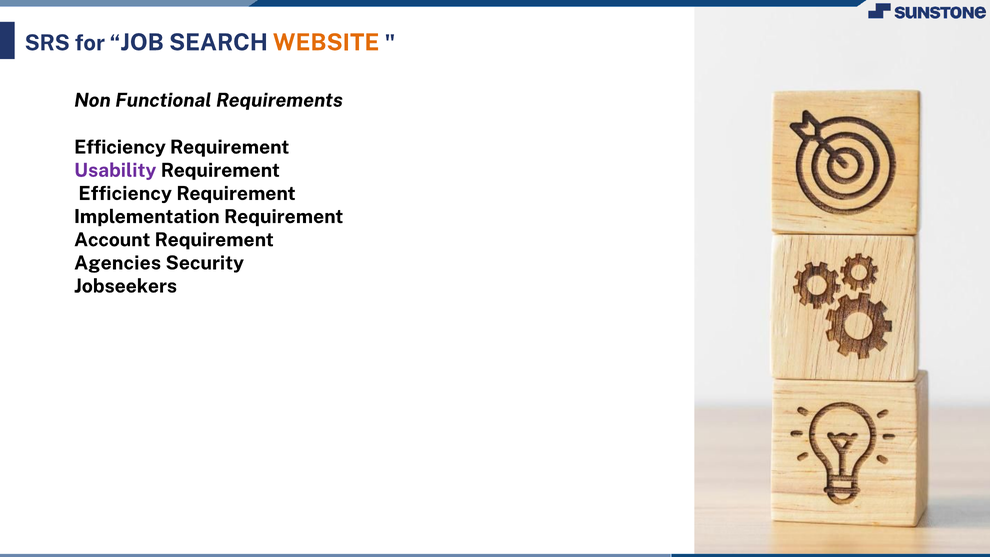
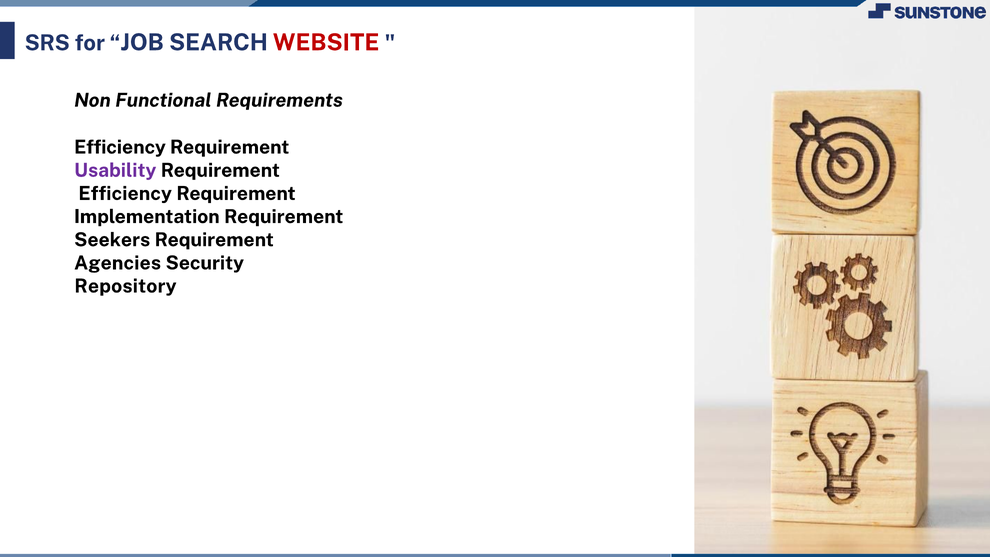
WEBSITE colour: orange -> red (326, 43)
Account: Account -> Seekers (112, 240)
Jobseekers: Jobseekers -> Repository (125, 286)
